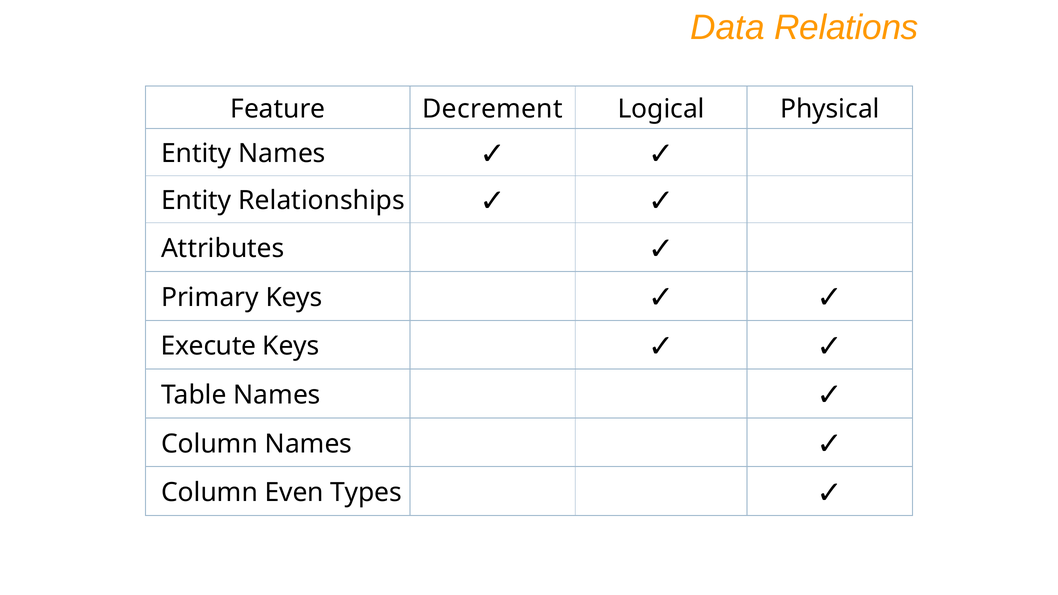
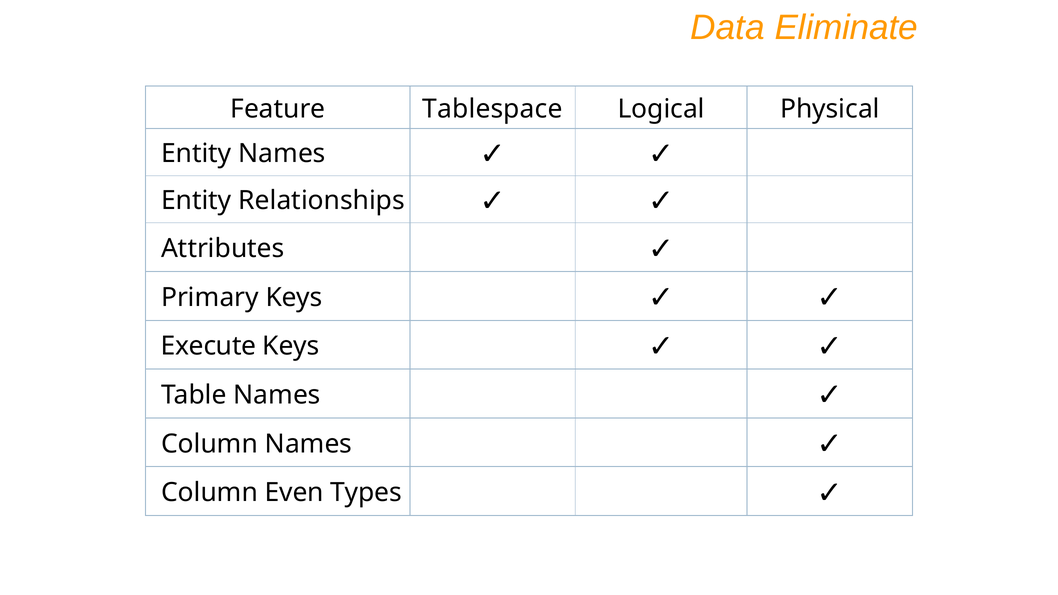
Relations: Relations -> Eliminate (846, 28)
Decrement: Decrement -> Tablespace (493, 109)
